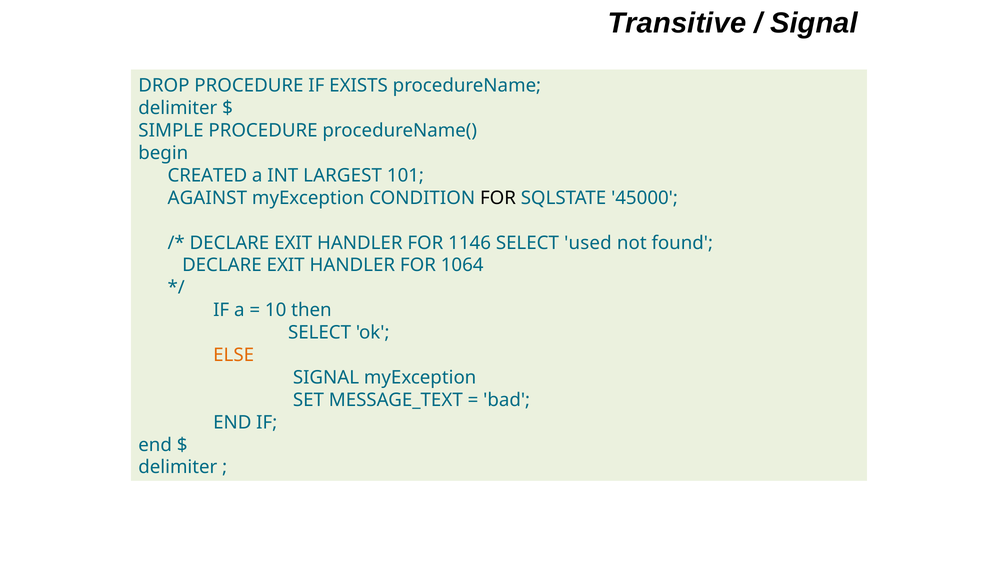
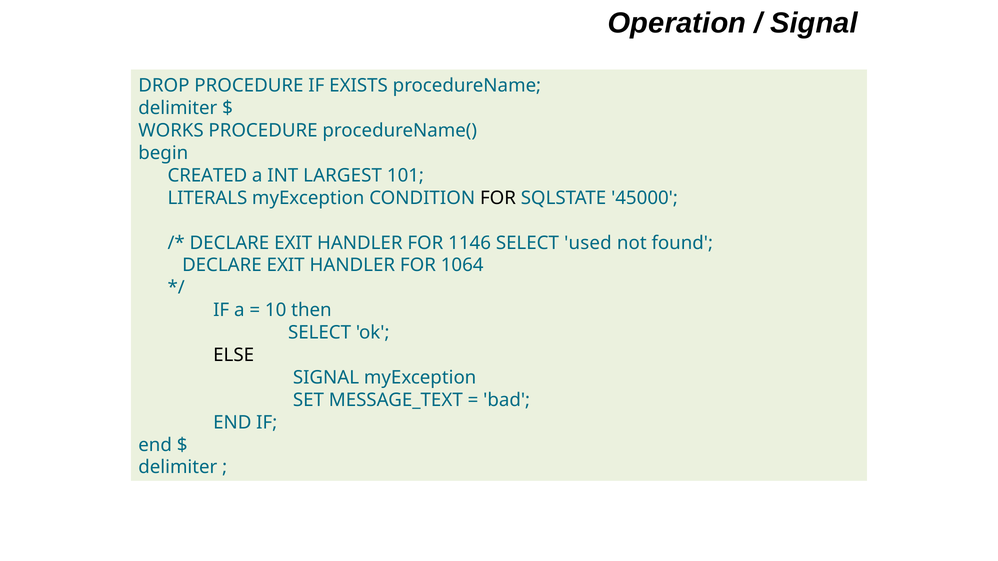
Transitive: Transitive -> Operation (677, 23)
SIMPLE: SIMPLE -> WORKS (171, 131)
AGAINST: AGAINST -> LITERALS (207, 198)
ELSE colour: orange -> black (234, 355)
